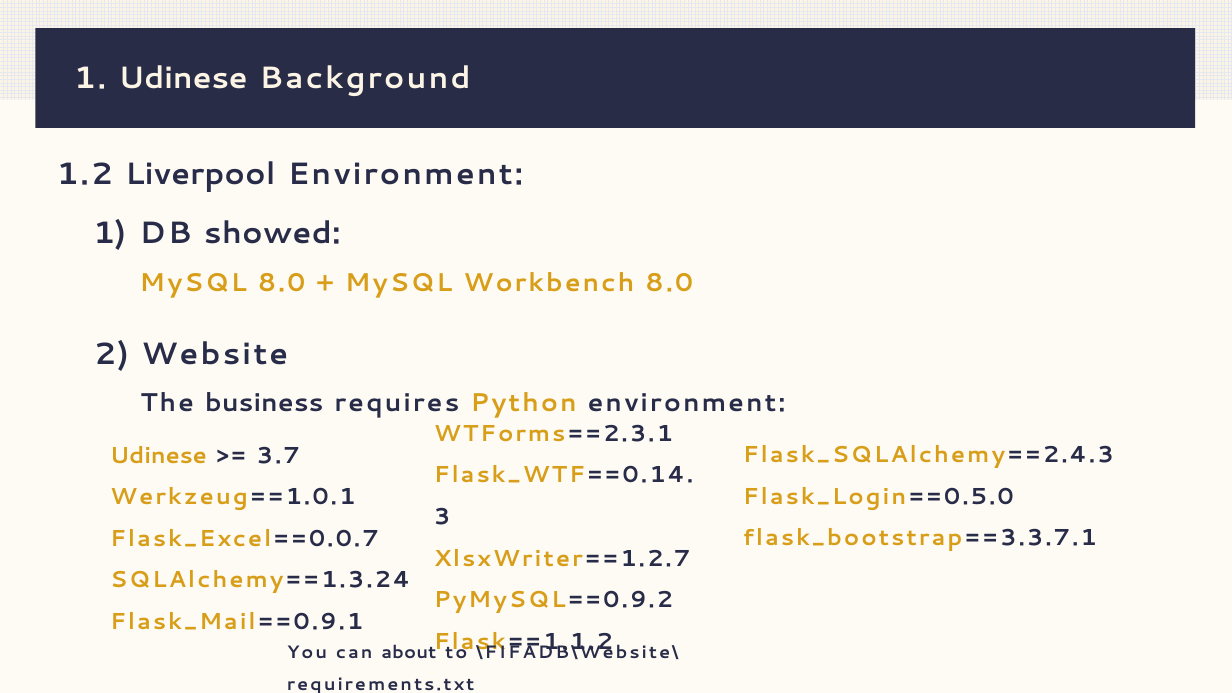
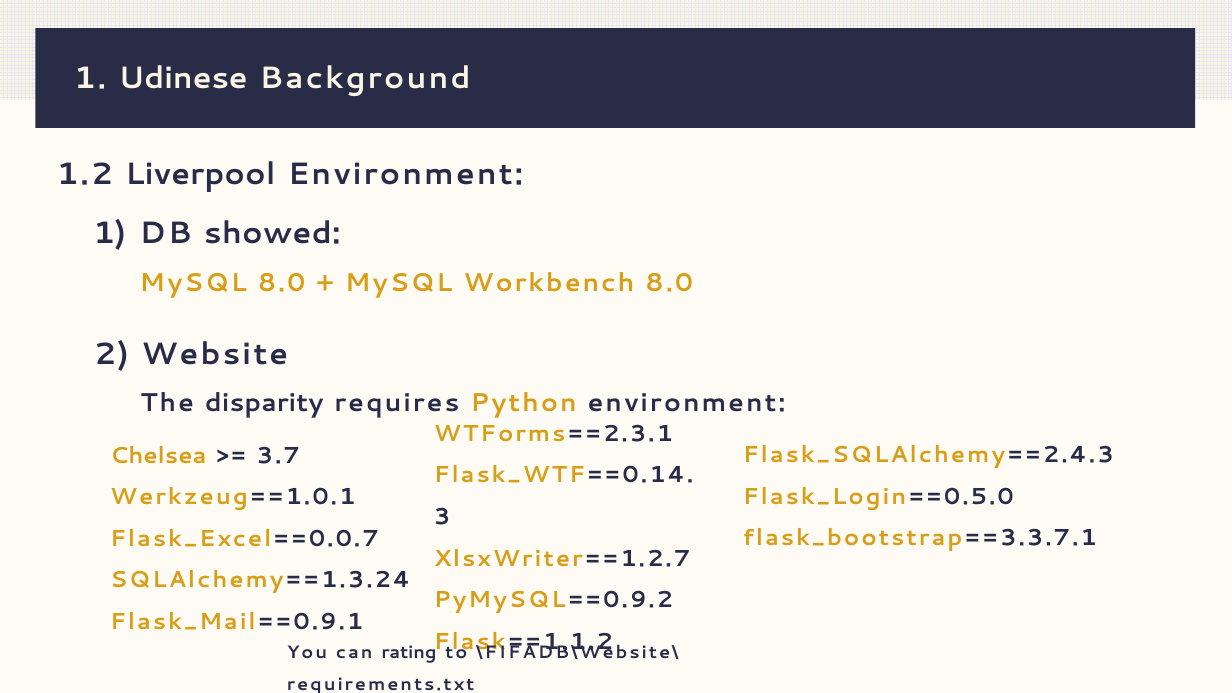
business: business -> disparity (264, 403)
Udinese: Udinese -> Chelsea (158, 455)
about: about -> rating (409, 653)
